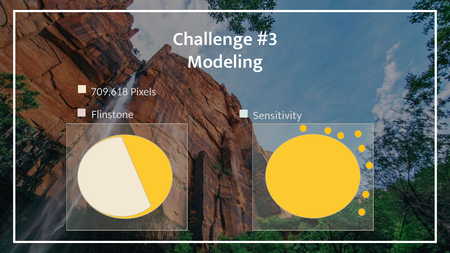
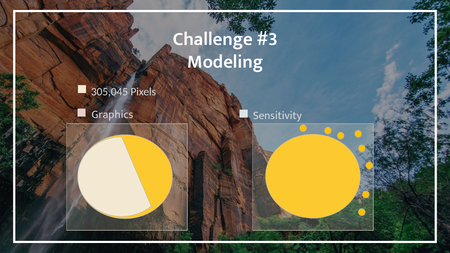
709,618: 709,618 -> 305,045 (109, 92)
Flinstone: Flinstone -> Graphics (112, 115)
